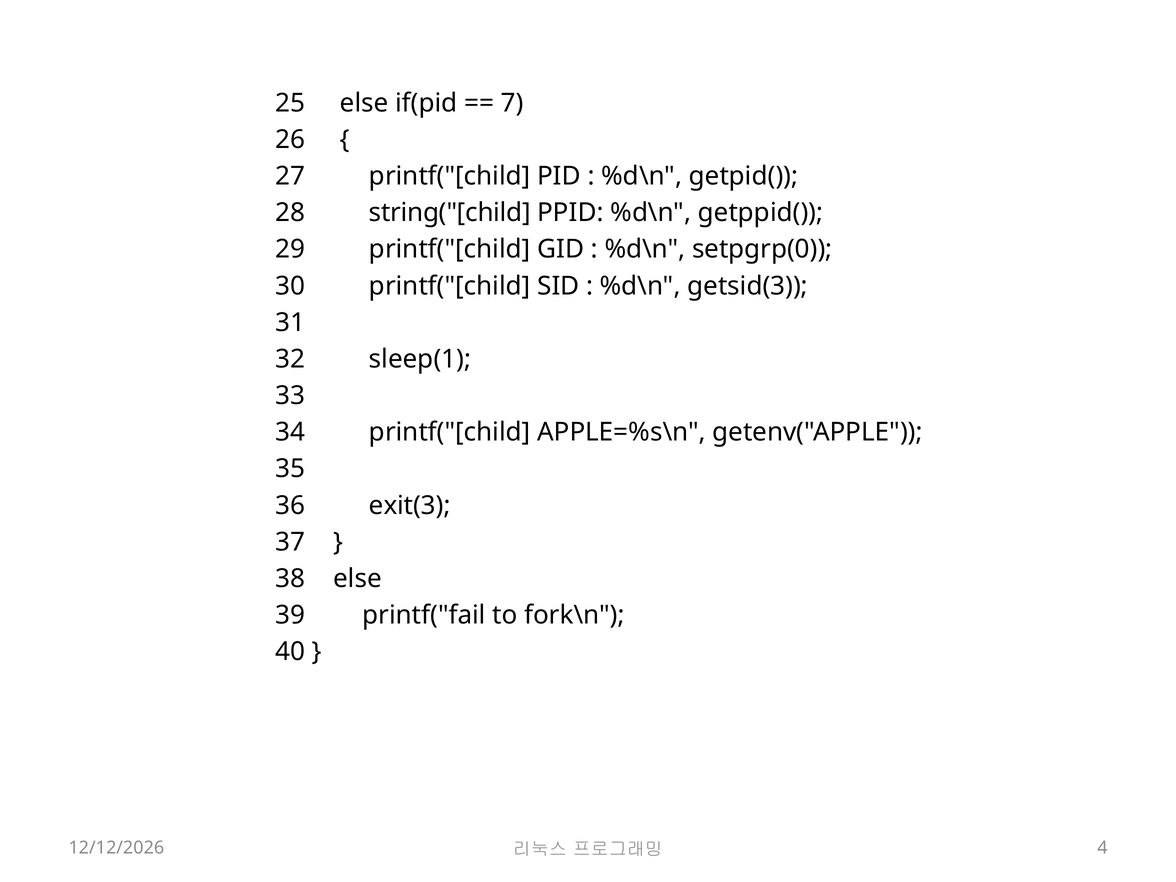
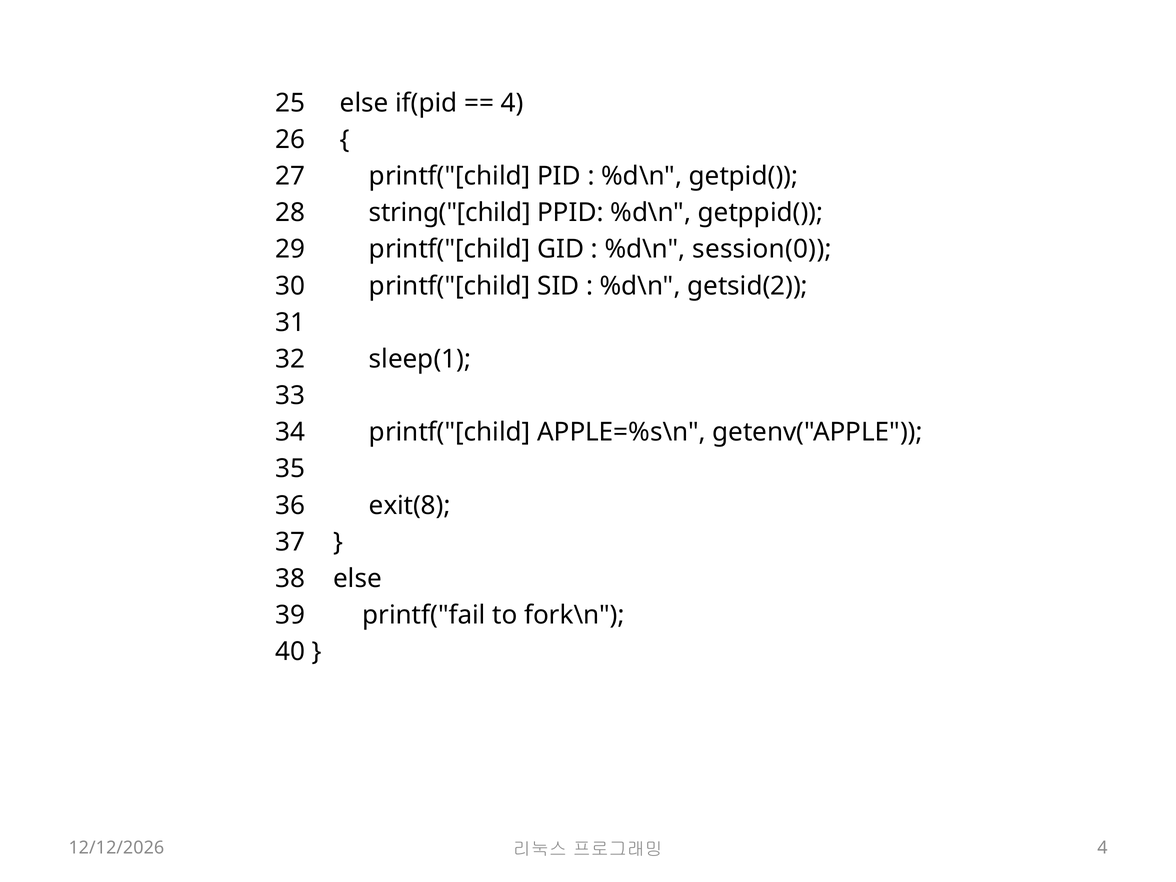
7: 7 -> 4 (512, 103)
setpgrp(0: setpgrp(0 -> session(0 (762, 249)
getsid(3: getsid(3 -> getsid(2 (748, 286)
exit(3: exit(3 -> exit(8 (410, 505)
